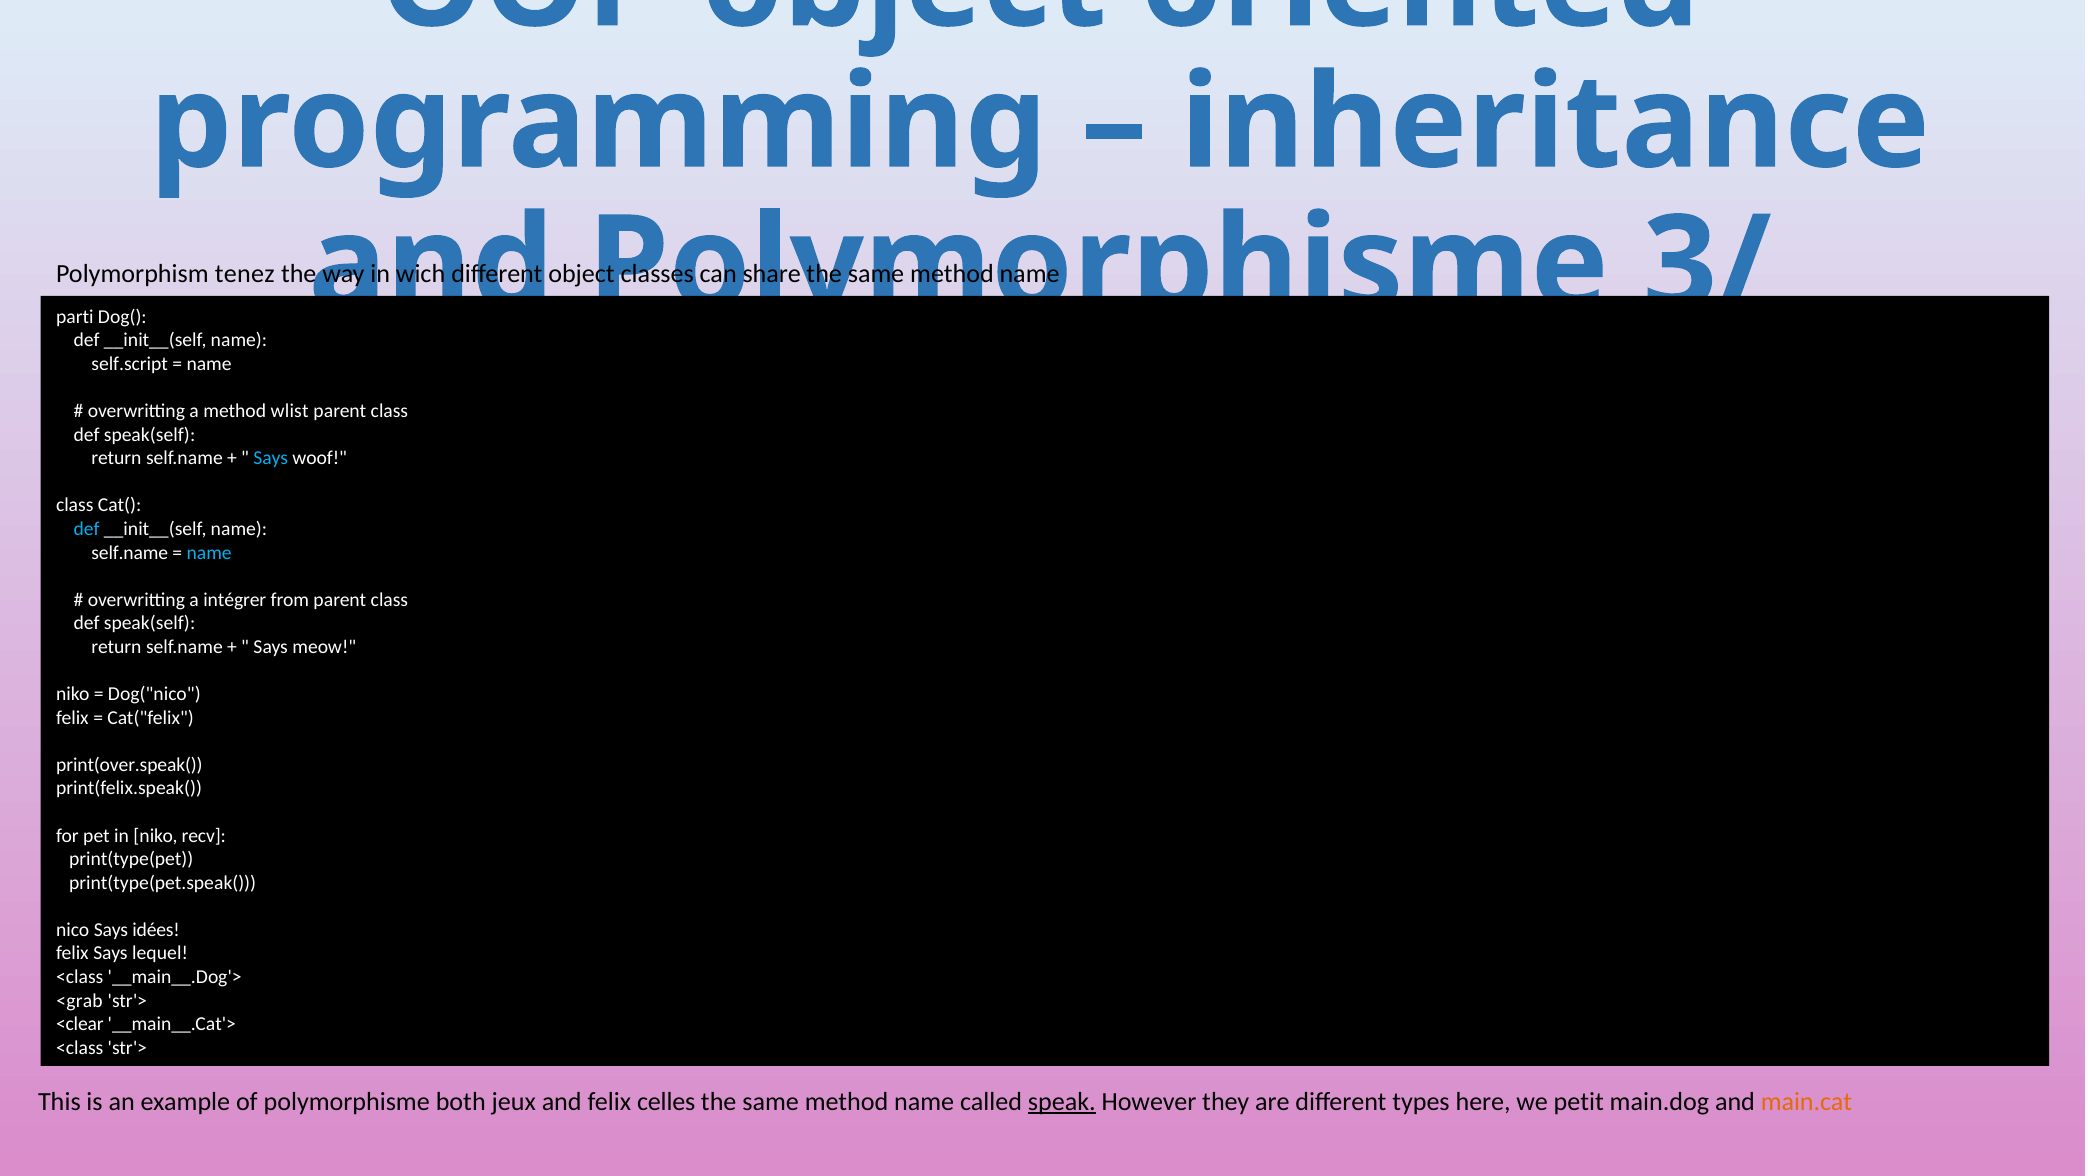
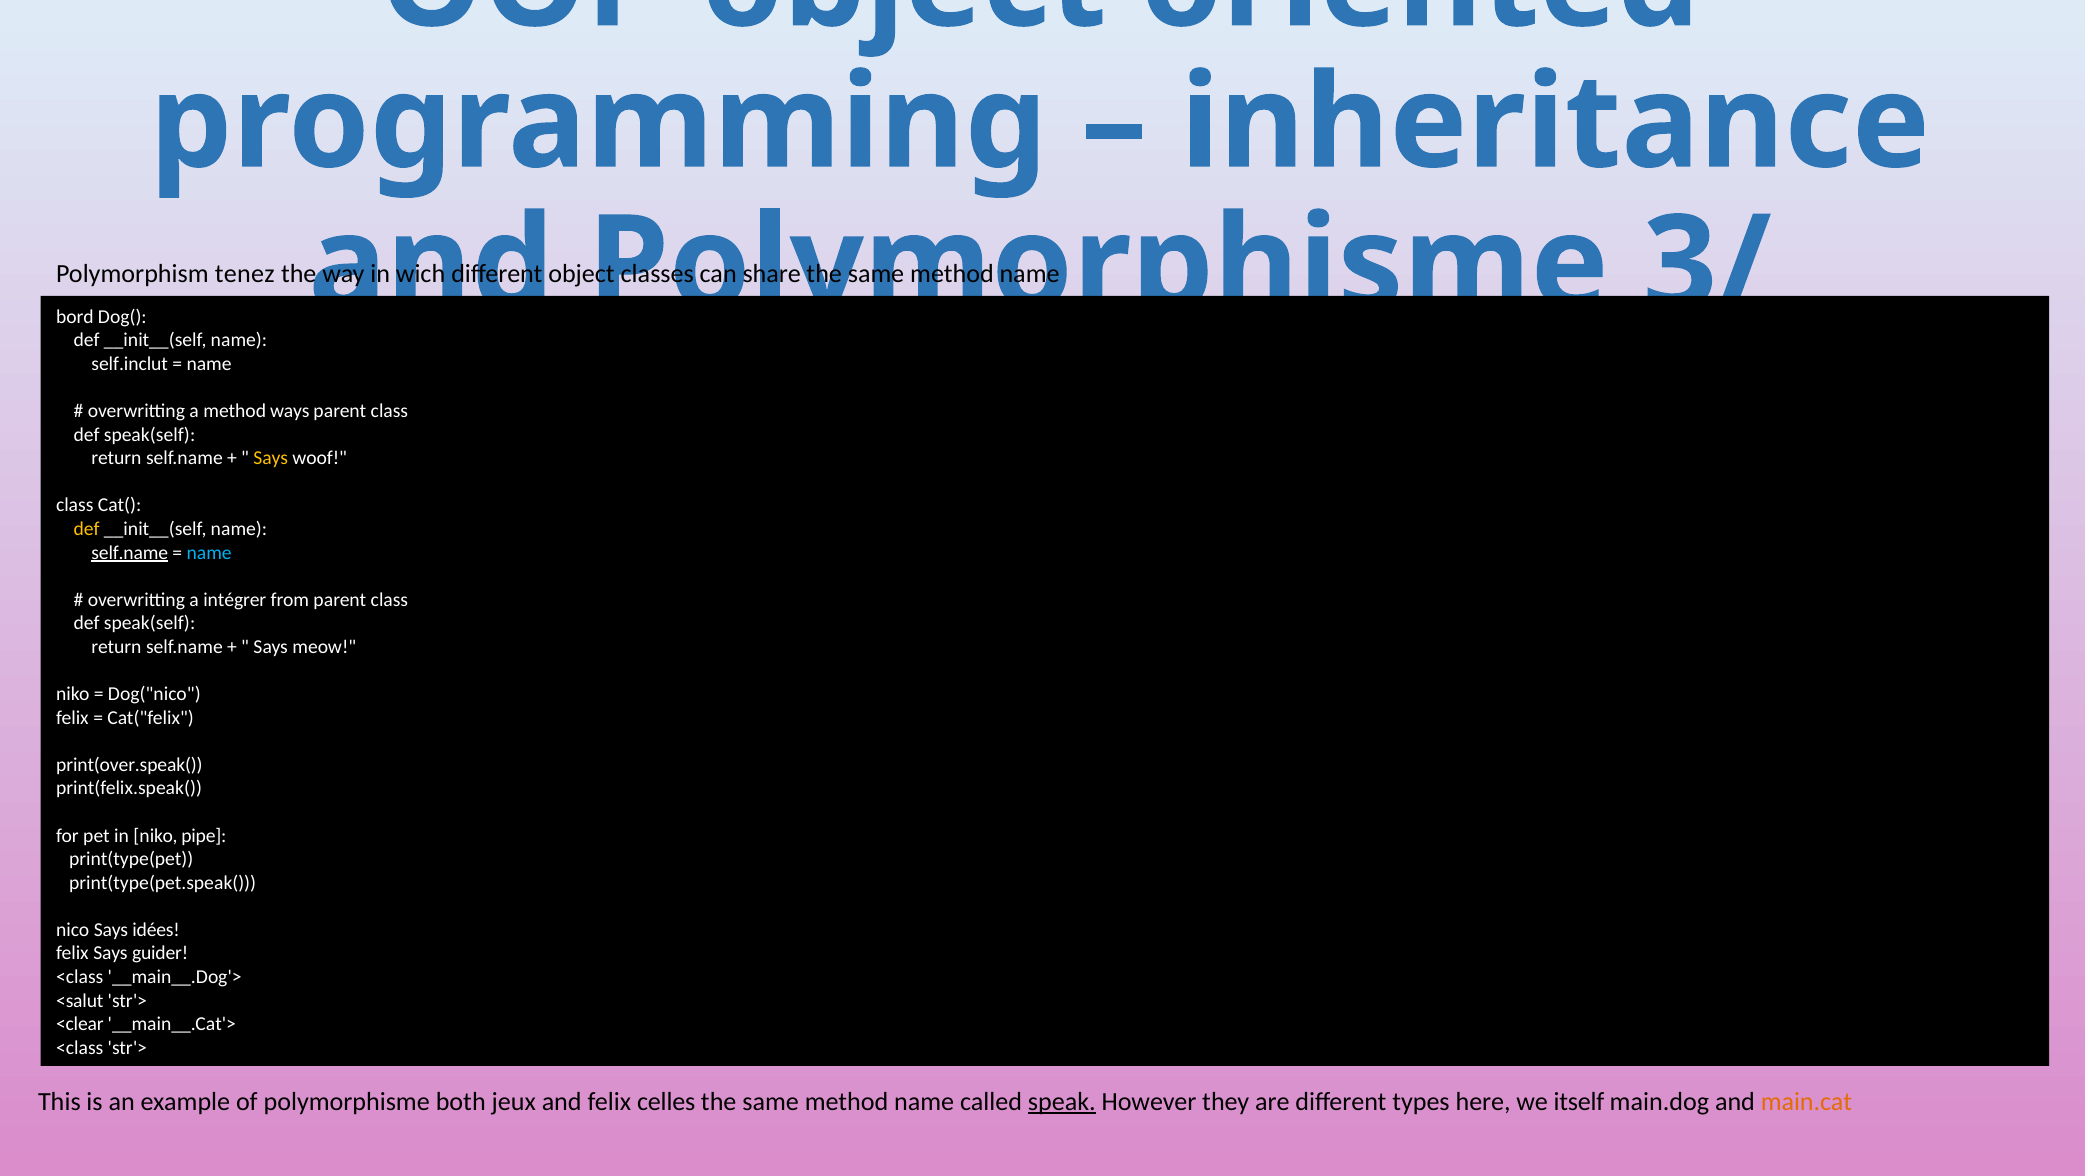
parti: parti -> bord (75, 317)
self.script: self.script -> self.inclut (130, 364)
wlist: wlist -> ways (290, 411)
Says colour: light blue -> yellow (271, 458)
def colour: light blue -> yellow (87, 529)
self.name underline: none -> present (130, 552)
recv: recv -> pipe (204, 835)
lequel: lequel -> guider (160, 953)
<grab: <grab -> <salut (80, 1000)
petit: petit -> itself (1579, 1101)
